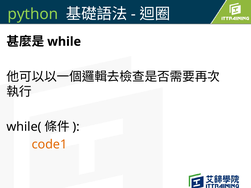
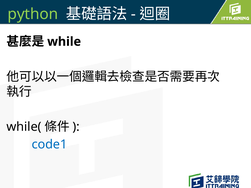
code1 colour: orange -> blue (49, 145)
